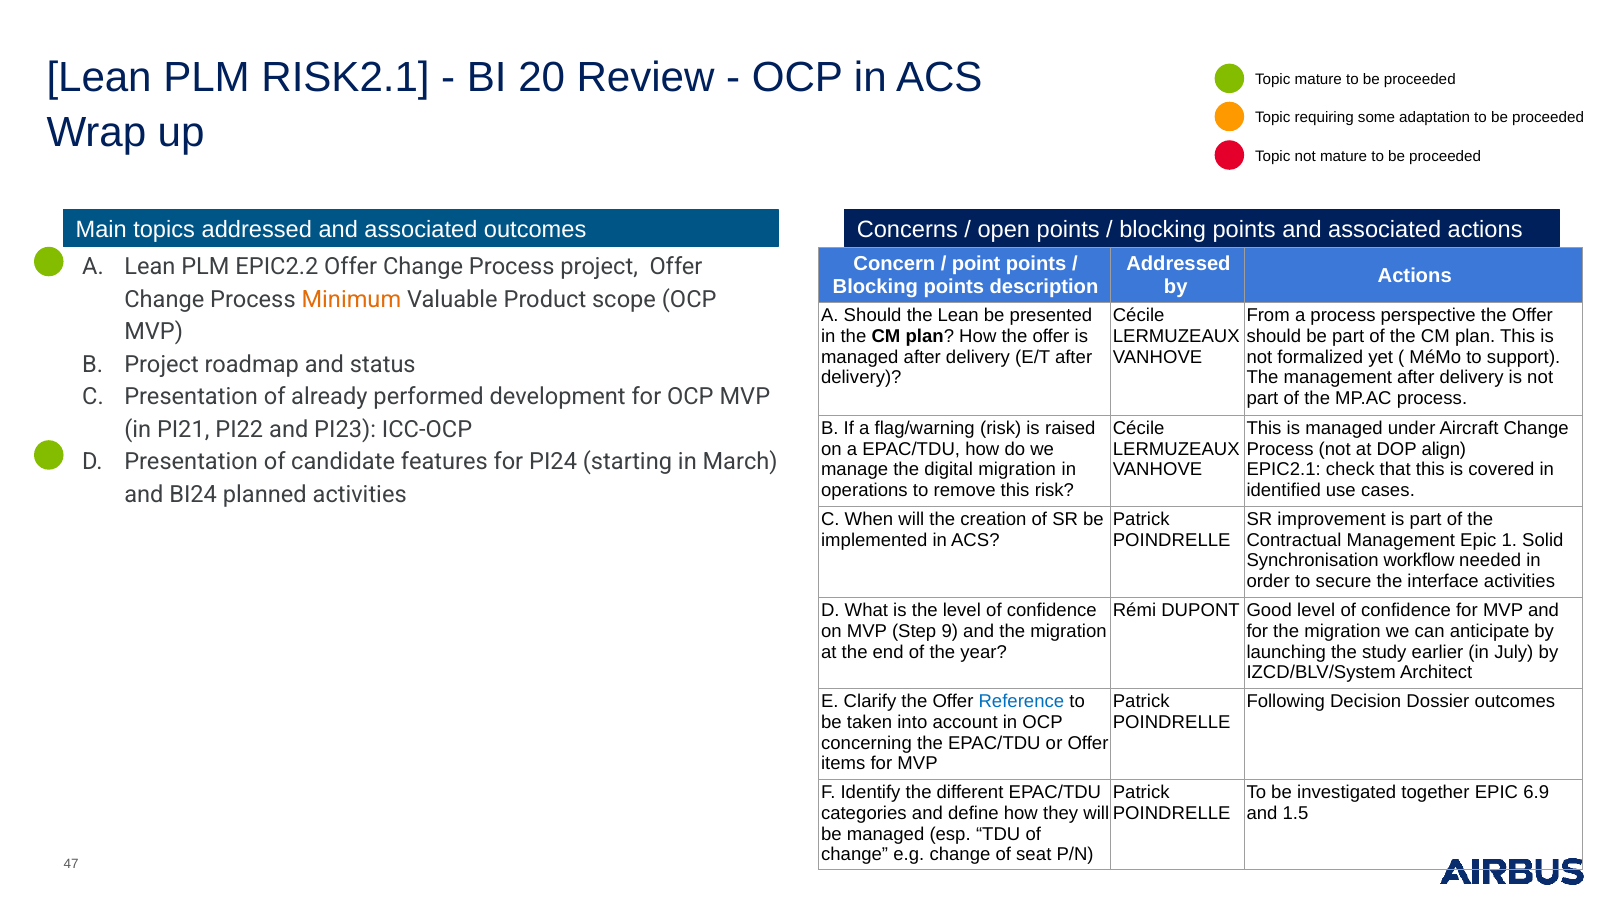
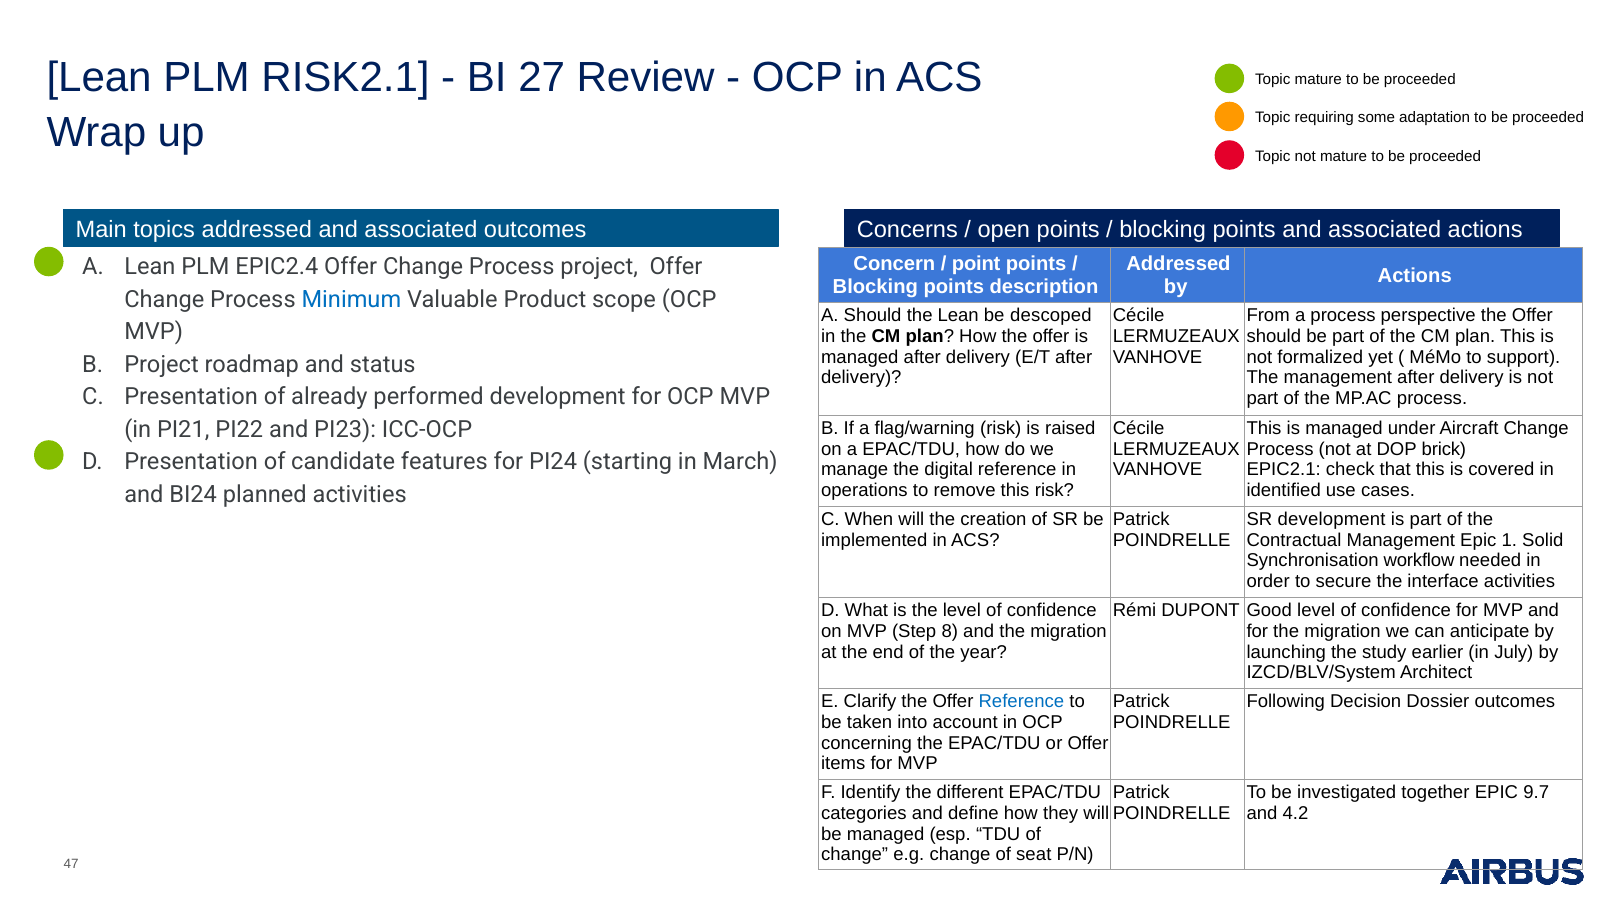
20: 20 -> 27 (542, 77)
EPIC2.2: EPIC2.2 -> EPIC2.4 (277, 267)
Minimum colour: orange -> blue (351, 299)
presented: presented -> descoped (1051, 316)
align: align -> brick (1444, 449)
digital migration: migration -> reference (1017, 470)
SR improvement: improvement -> development (1332, 520)
9: 9 -> 8 (950, 631)
6.9: 6.9 -> 9.7 (1536, 793)
1.5: 1.5 -> 4.2 (1296, 814)
